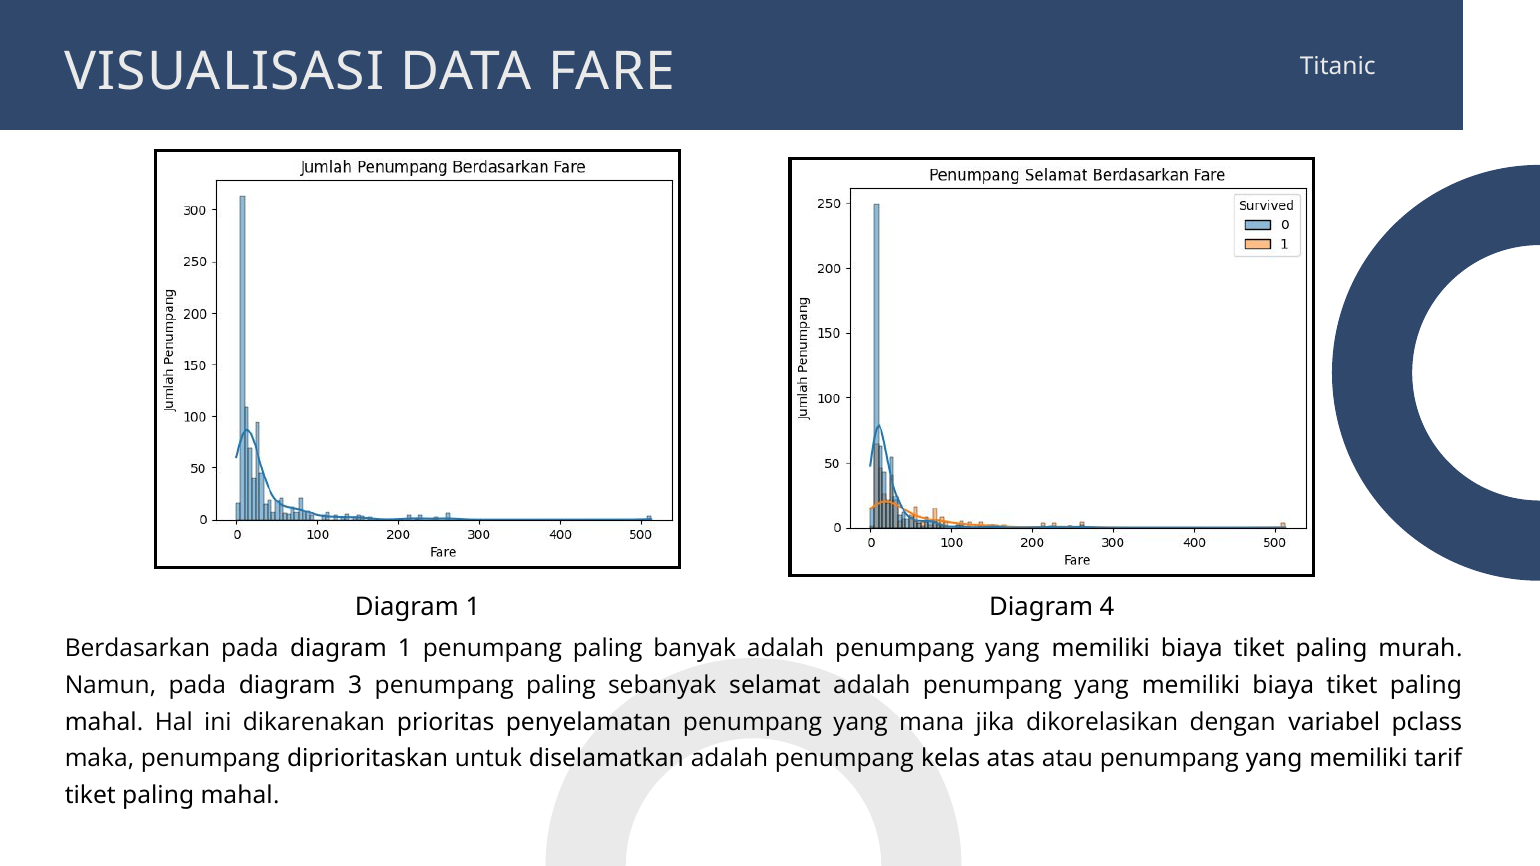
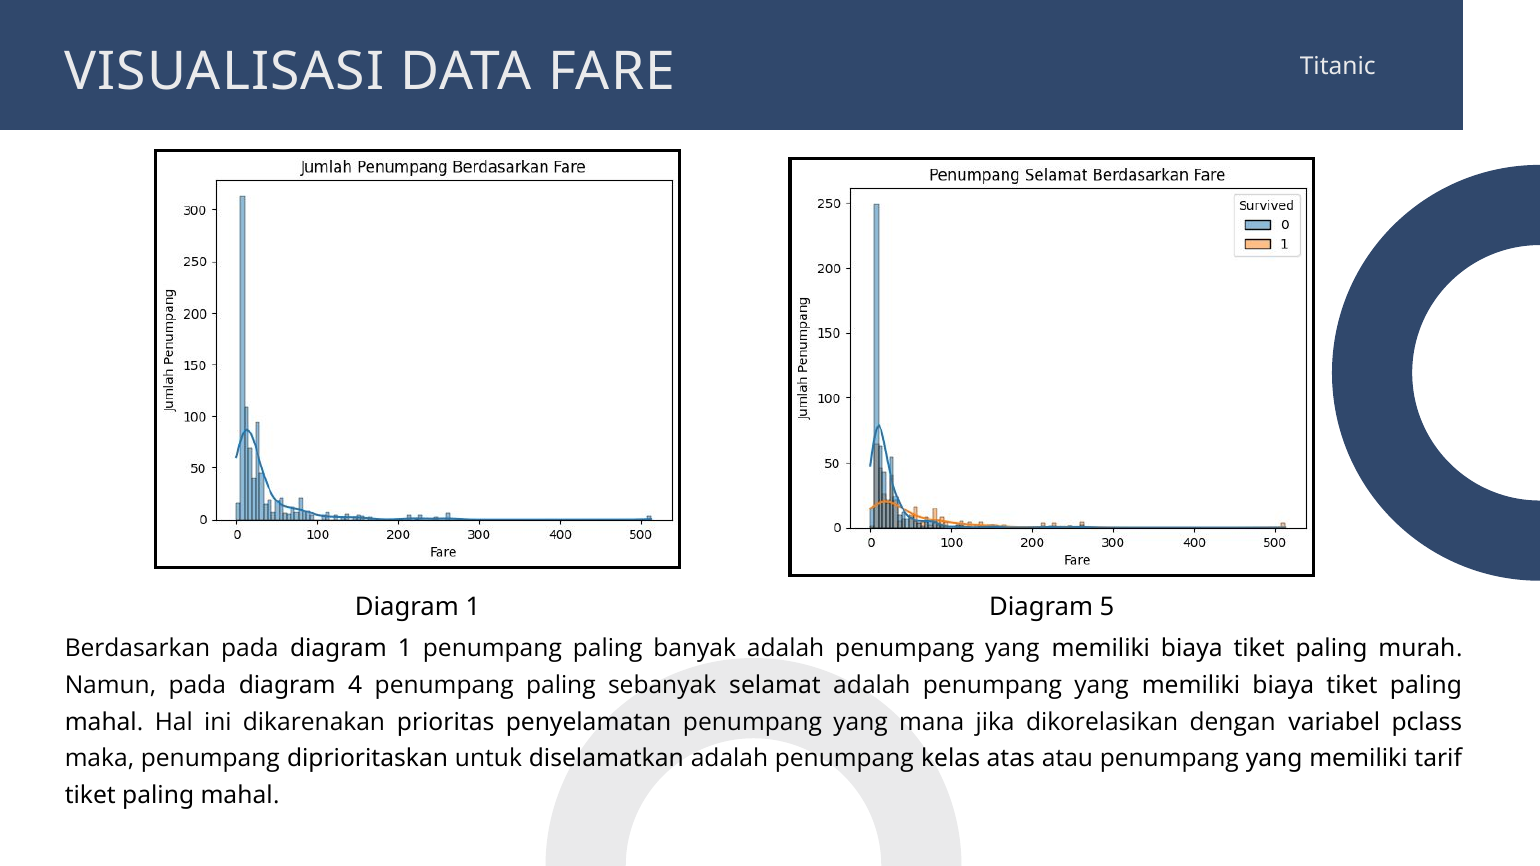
4: 4 -> 5 (1107, 607)
3: 3 -> 4 (355, 685)
